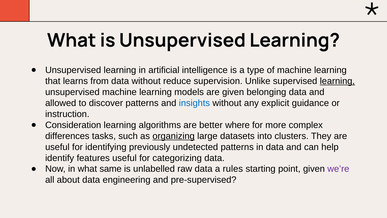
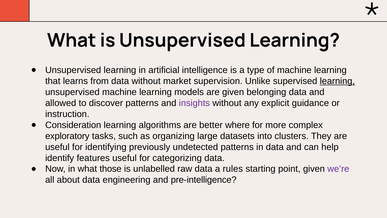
reduce: reduce -> market (177, 81)
insights colour: blue -> purple (194, 103)
differences: differences -> exploratory (67, 136)
organizing underline: present -> none (174, 136)
same: same -> those (111, 169)
pre-supervised: pre-supervised -> pre-intelligence (204, 180)
